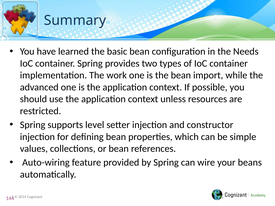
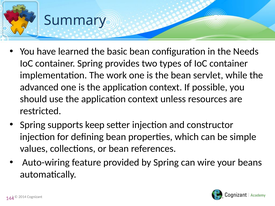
import: import -> servlet (208, 75)
level: level -> keep (95, 125)
